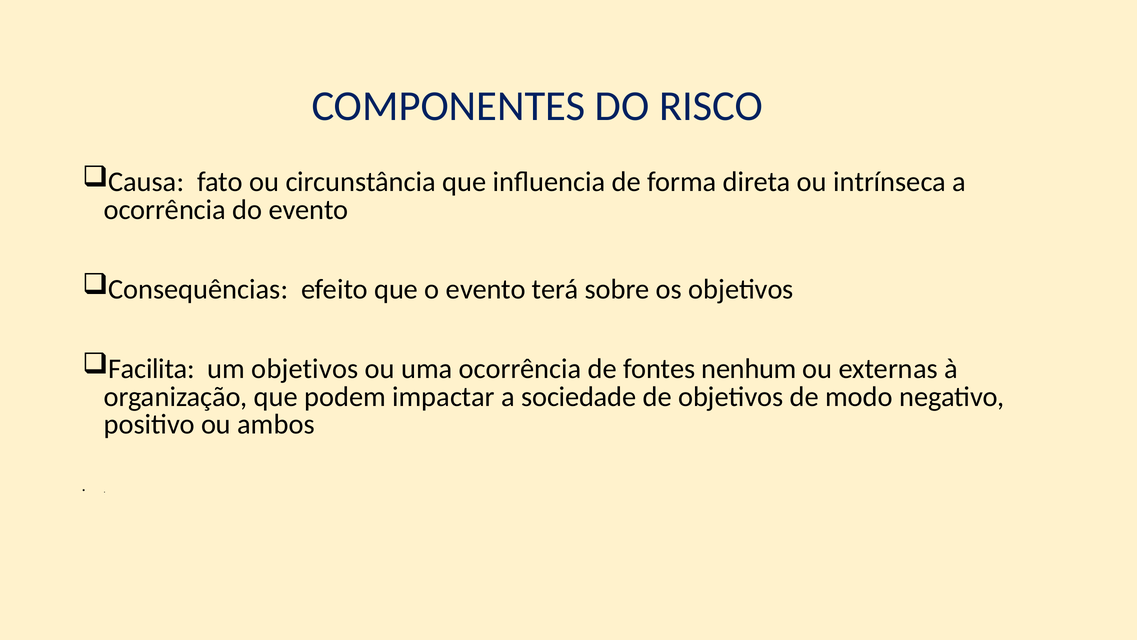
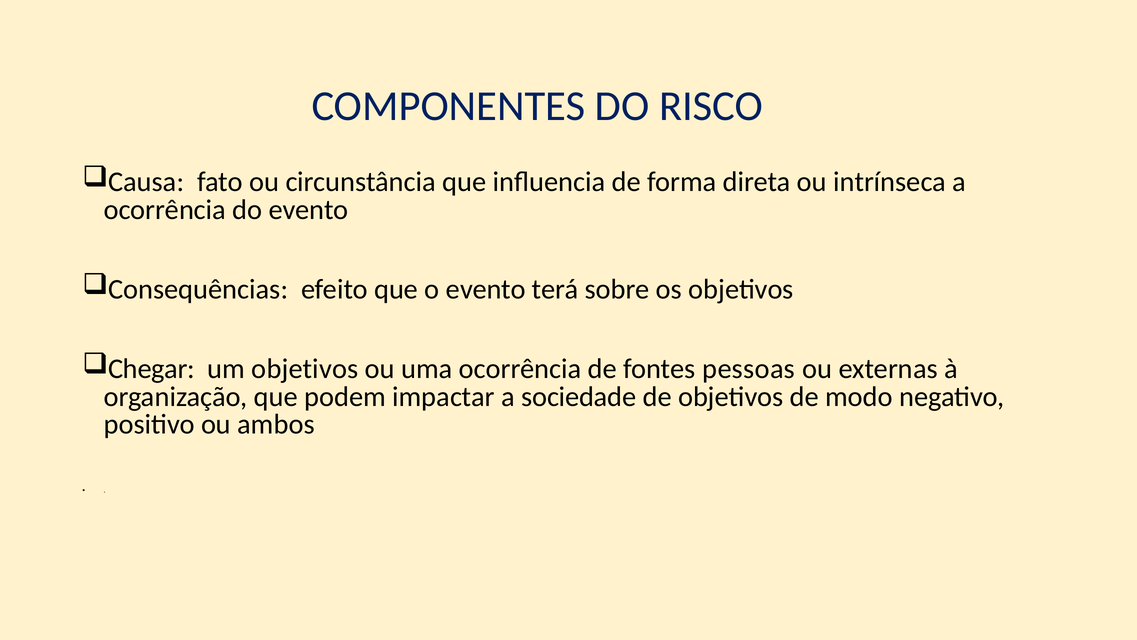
Facilita: Facilita -> Chegar (152, 369)
nenhum: nenhum -> pessoas (749, 369)
